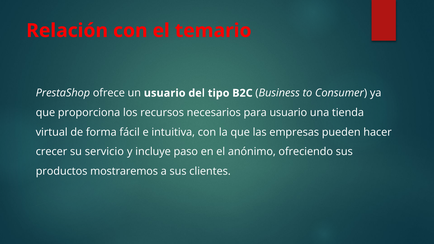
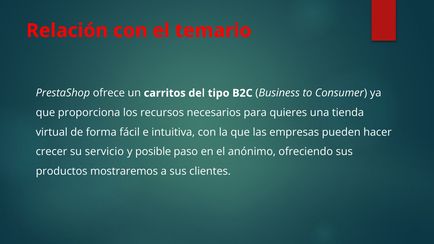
un usuario: usuario -> carritos (165, 93)
para usuario: usuario -> quieres (288, 113)
incluye: incluye -> posible (153, 152)
